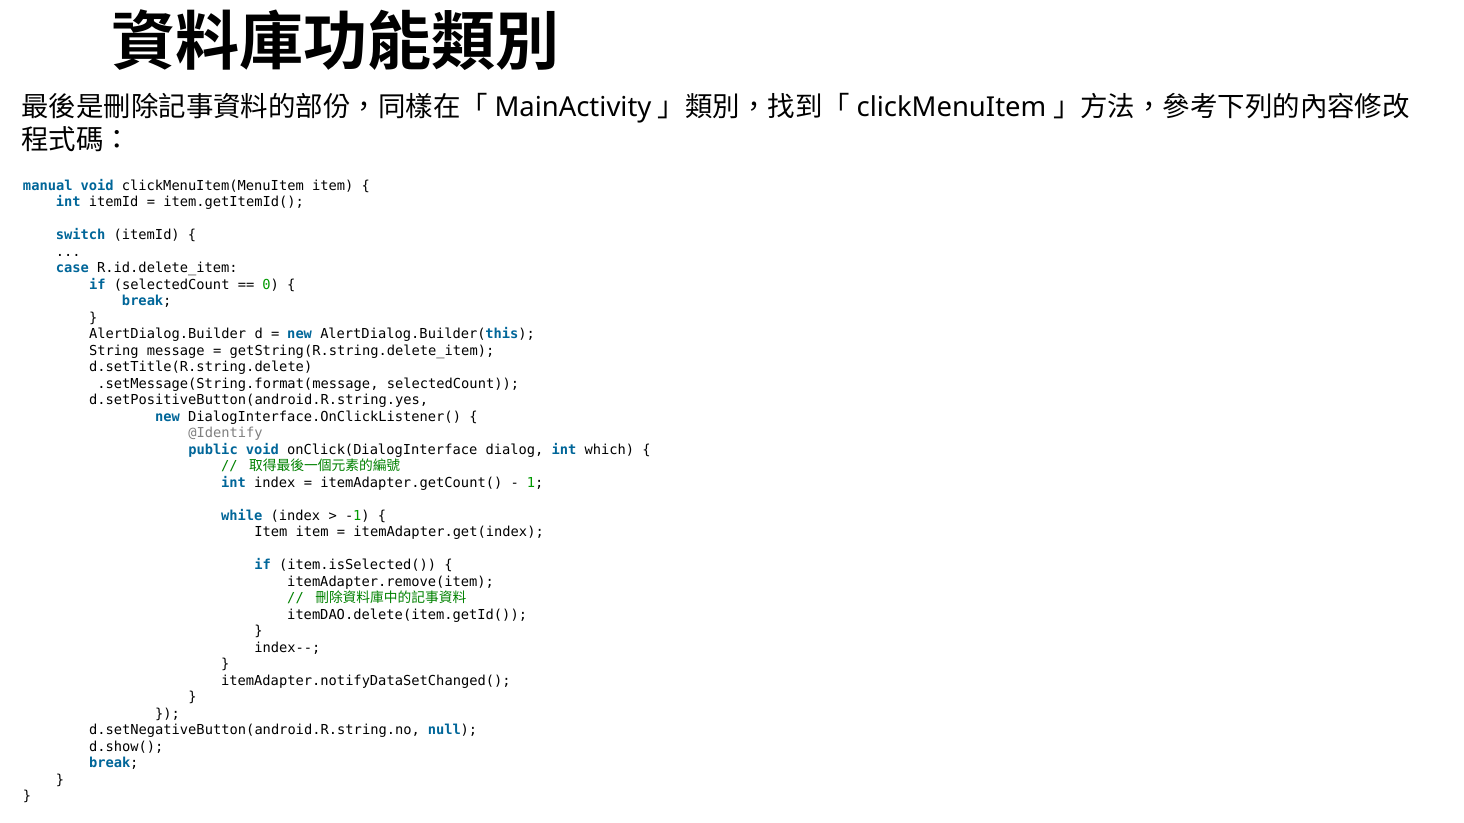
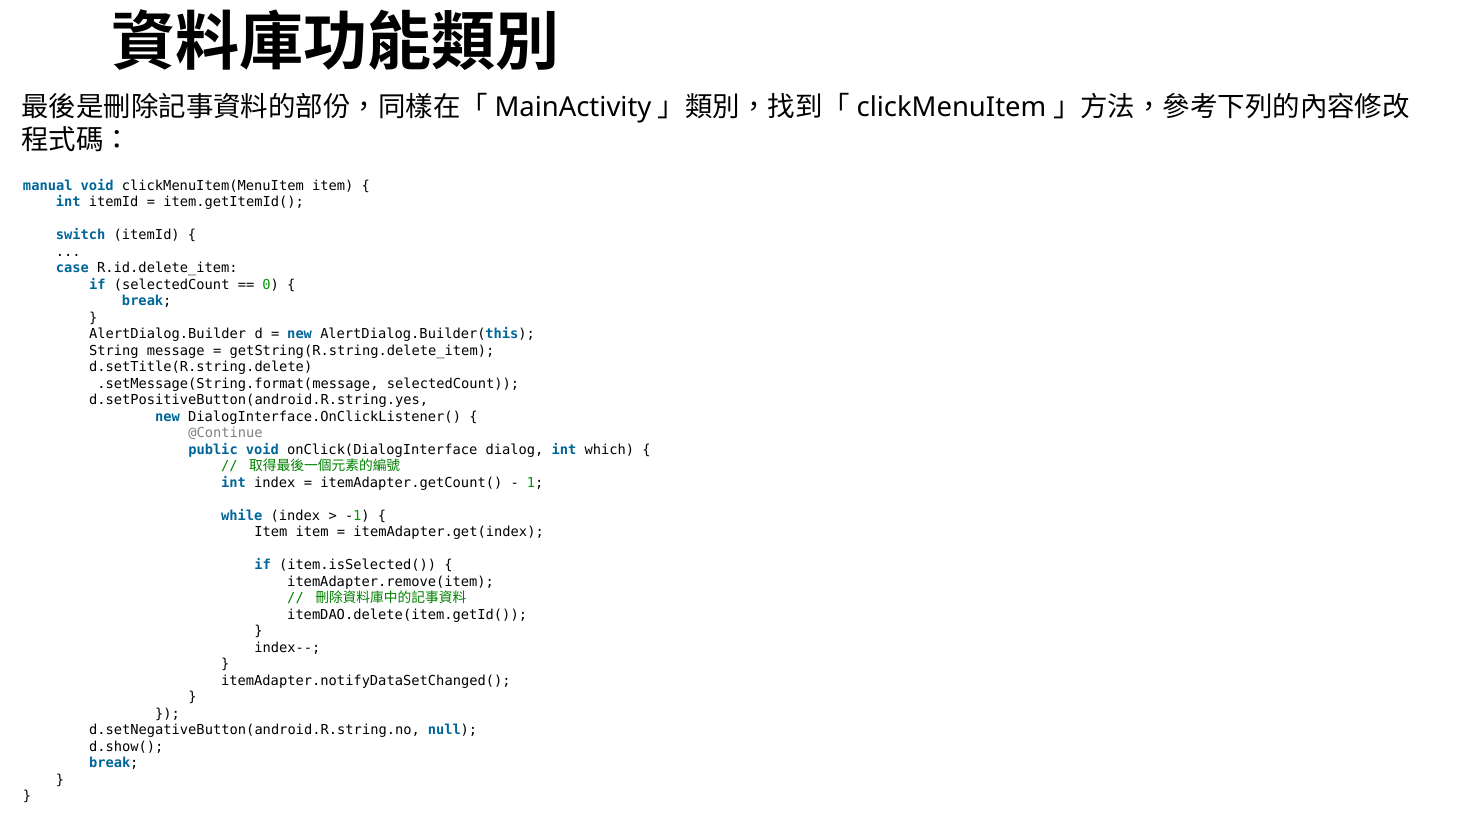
@Identify: @Identify -> @Continue (225, 434)
